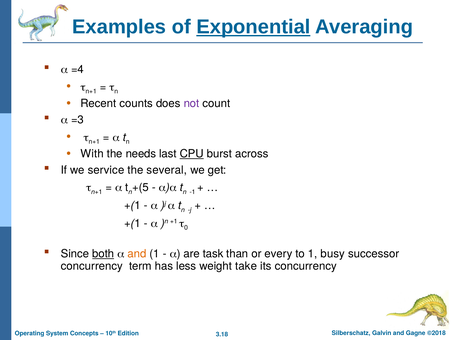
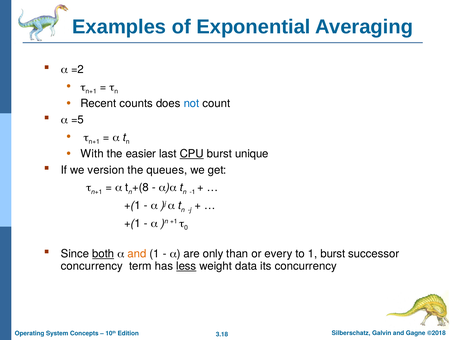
Exponential underline: present -> none (253, 27)
=4: =4 -> =2 (77, 69)
not colour: purple -> blue (192, 103)
=3: =3 -> =5 (77, 120)
needs: needs -> easier (141, 154)
across: across -> unique (252, 154)
service: service -> version (106, 170)
several: several -> queues (167, 170)
+(5: +(5 -> +(8 (140, 187)
task: task -> only (213, 254)
1 busy: busy -> burst (333, 254)
less underline: none -> present (186, 266)
take: take -> data (246, 266)
